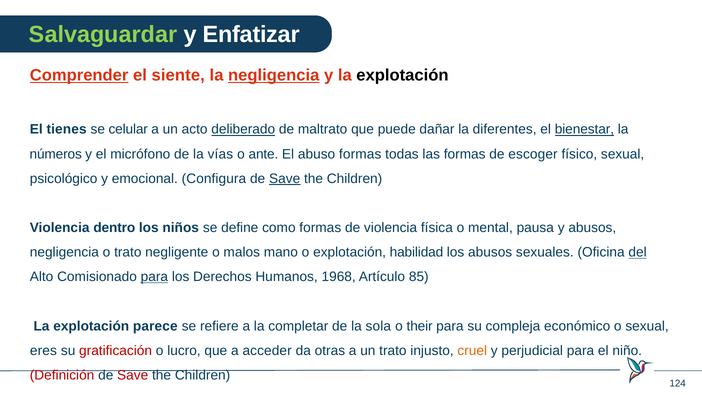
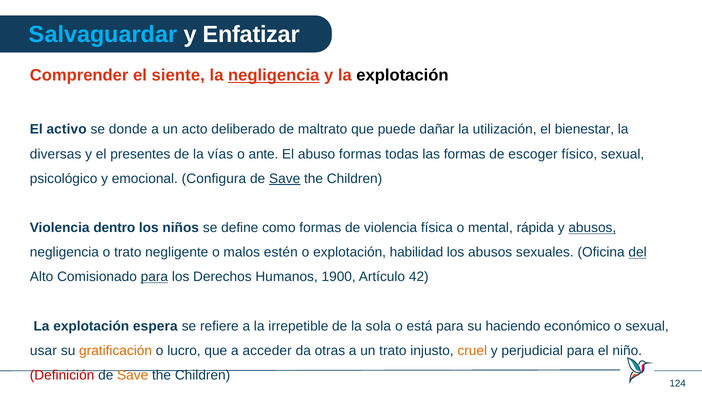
Salvaguardar colour: light green -> light blue (103, 34)
Comprender underline: present -> none (79, 75)
tienes: tienes -> activo (67, 129)
celular: celular -> donde (128, 129)
deliberado underline: present -> none (243, 129)
diferentes: diferentes -> utilización (505, 129)
bienestar underline: present -> none (584, 129)
números: números -> diversas (56, 154)
micrófono: micrófono -> presentes (140, 154)
pausa: pausa -> rápida (535, 228)
abusos underline: none -> present (592, 228)
mano: mano -> estén (281, 252)
1968: 1968 -> 1900 (339, 277)
85: 85 -> 42 (419, 277)
parece: parece -> espera (155, 326)
completar: completar -> irrepetible (298, 326)
their: their -> está (420, 326)
compleja: compleja -> haciendo (513, 326)
eres: eres -> usar (43, 351)
gratificación colour: red -> orange (116, 351)
Save colour: red -> orange (133, 375)
